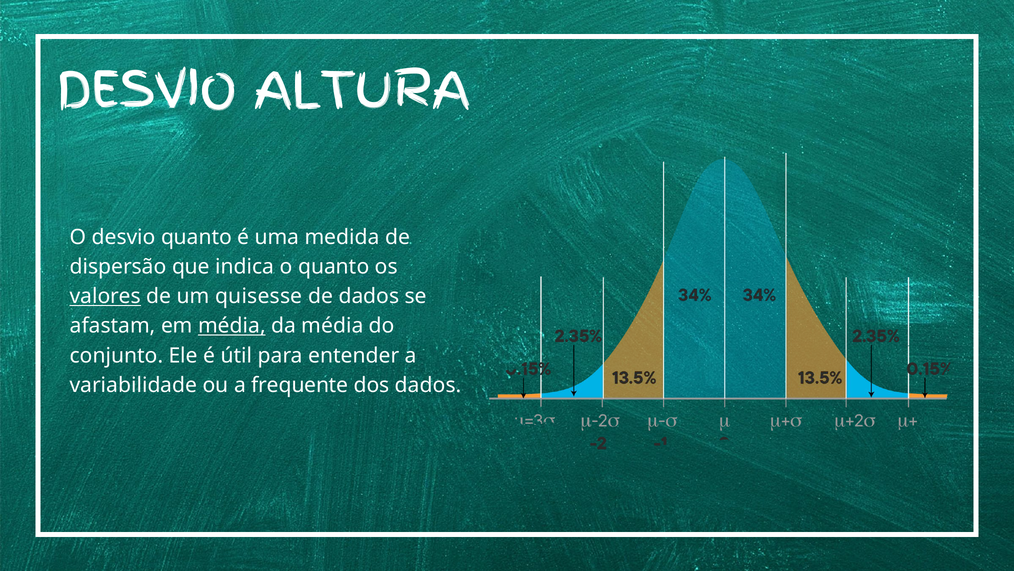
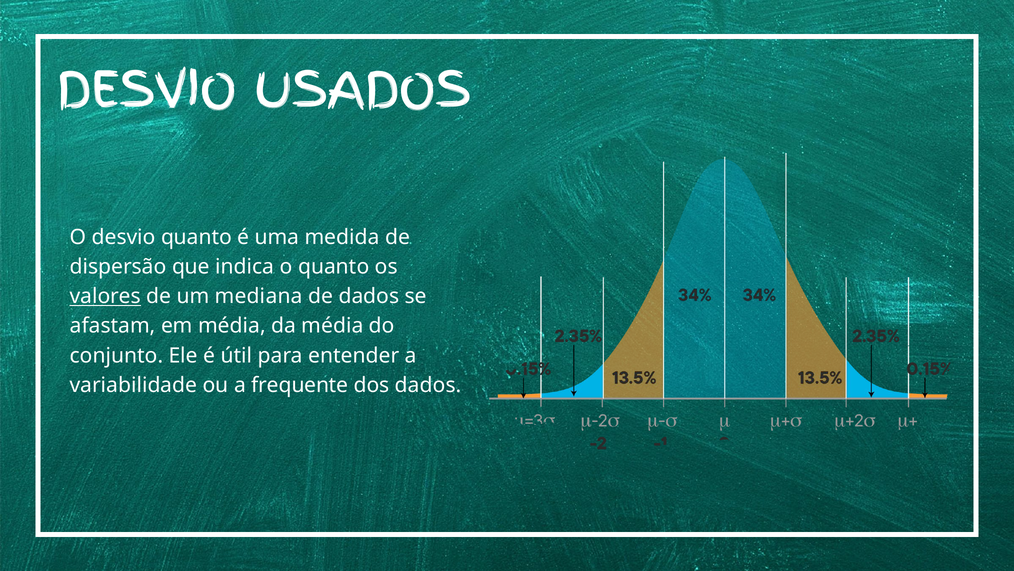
ALTURA: ALTURA -> USADOS (362, 90)
quisesse: quisesse -> mediana (259, 296)
média underline: present -> none (232, 326)
